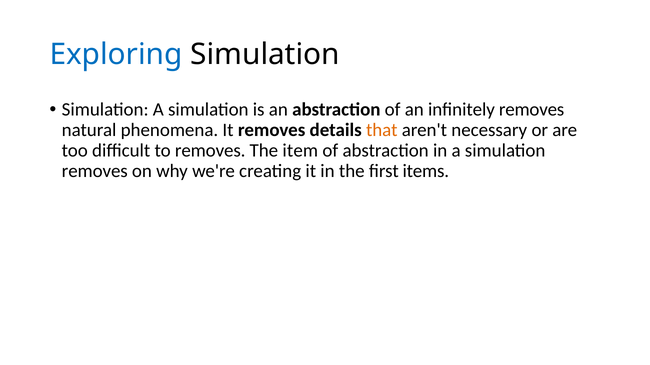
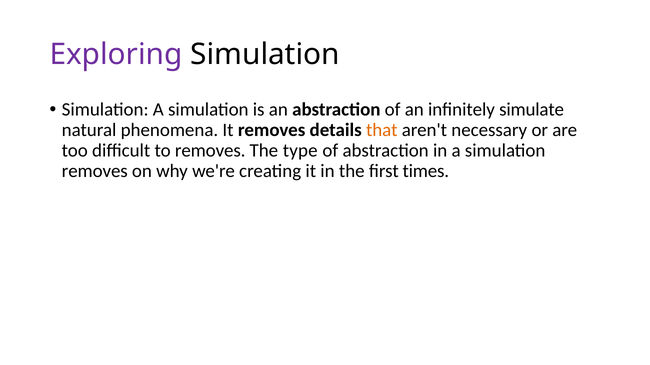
Exploring colour: blue -> purple (116, 55)
infinitely removes: removes -> simulate (532, 110)
item: item -> type (300, 151)
items: items -> times (426, 171)
